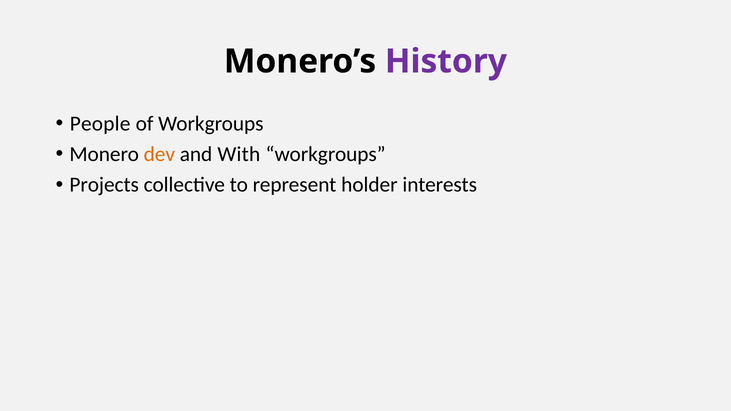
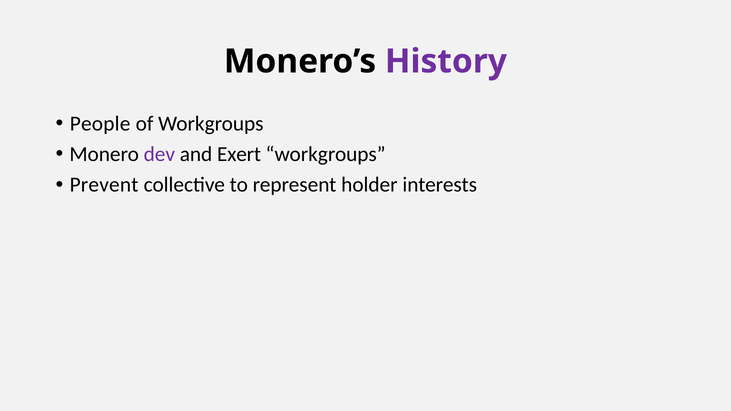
dev colour: orange -> purple (159, 154)
With: With -> Exert (239, 154)
Projects: Projects -> Prevent (104, 185)
